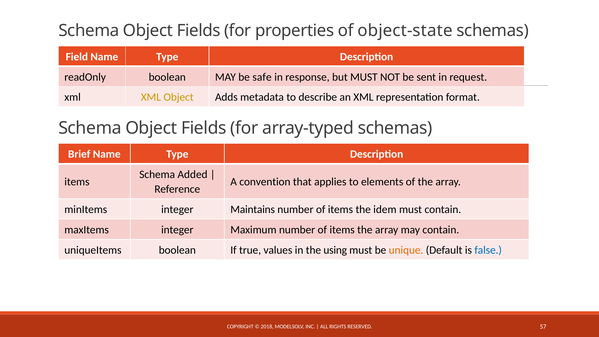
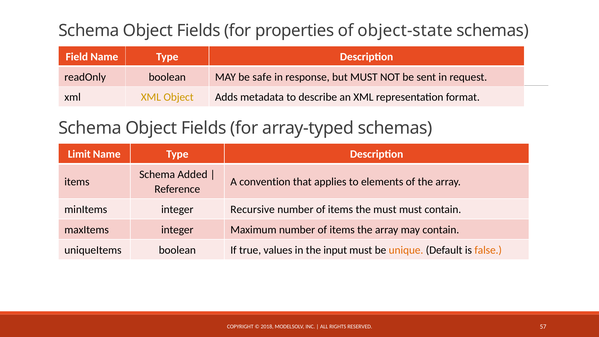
Brief: Brief -> Limit (79, 154)
Maintains: Maintains -> Recursive (253, 209)
the idem: idem -> must (385, 209)
using: using -> input (335, 250)
false colour: blue -> orange (488, 250)
